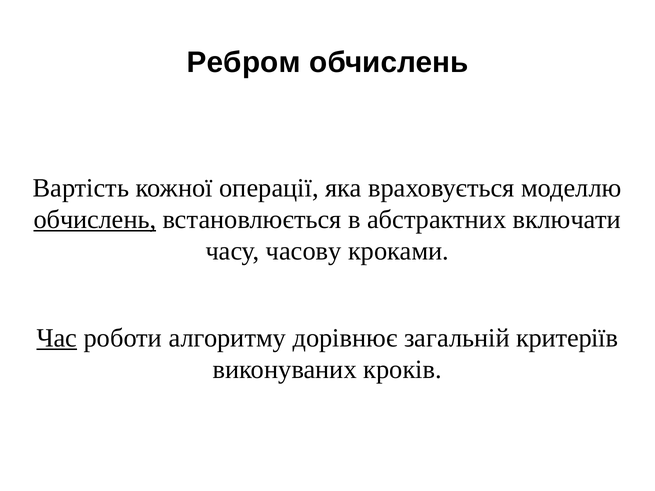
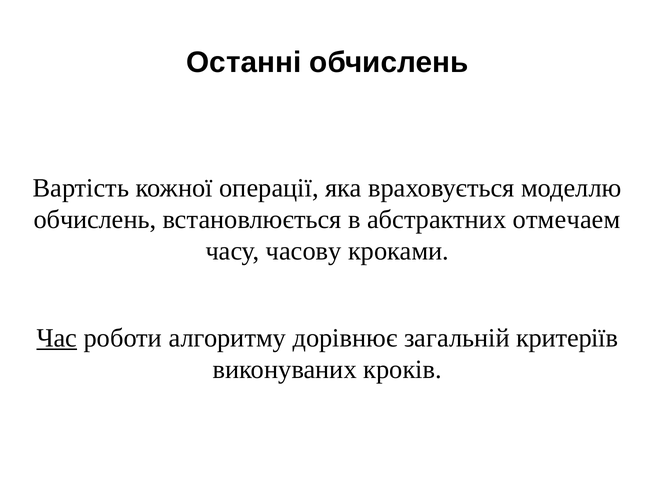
Ребром: Ребром -> Останні (244, 63)
обчислень underline: present -> none (95, 220)
включати: включати -> отмечаем (567, 220)
